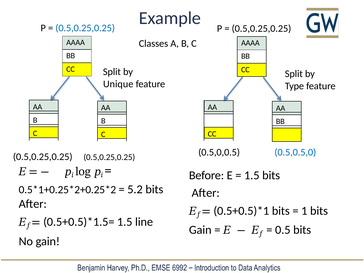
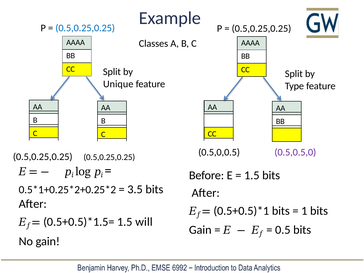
0.5,0.5,0 colour: blue -> purple (295, 152)
5.2: 5.2 -> 3.5 (135, 189)
line: line -> will (144, 222)
